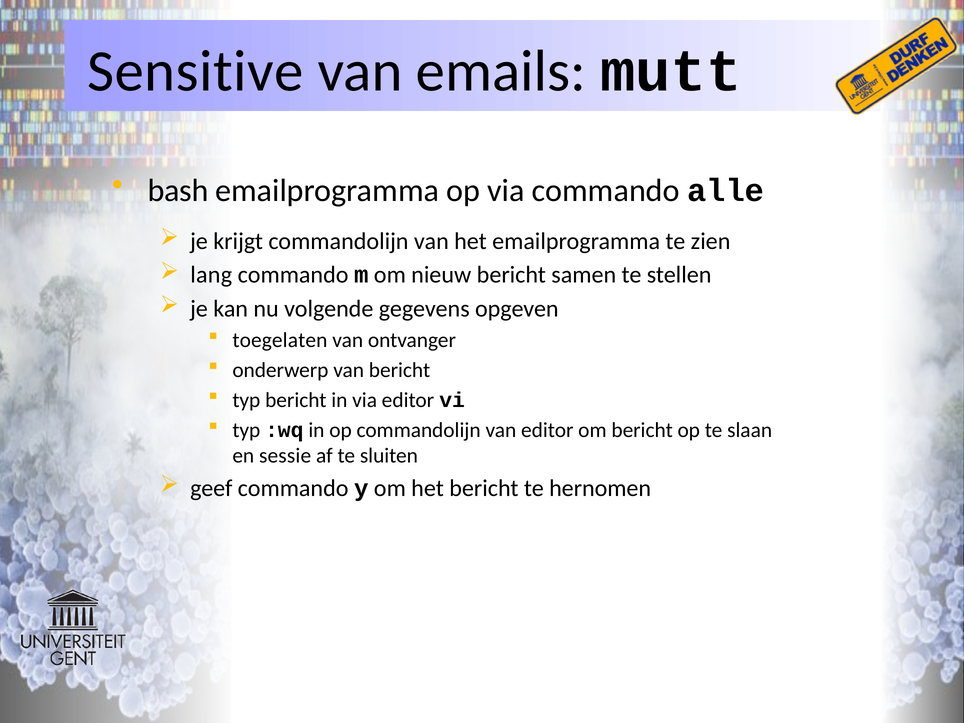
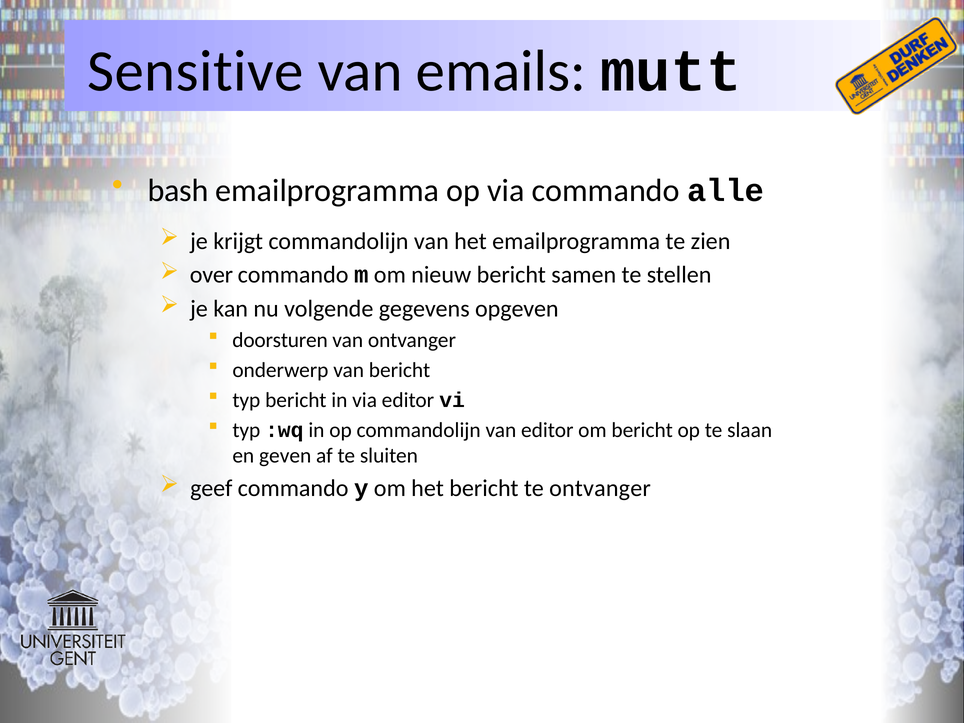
lang: lang -> over (211, 275)
toegelaten: toegelaten -> doorsturen (280, 340)
sessie: sessie -> geven (285, 456)
te hernomen: hernomen -> ontvanger (600, 488)
